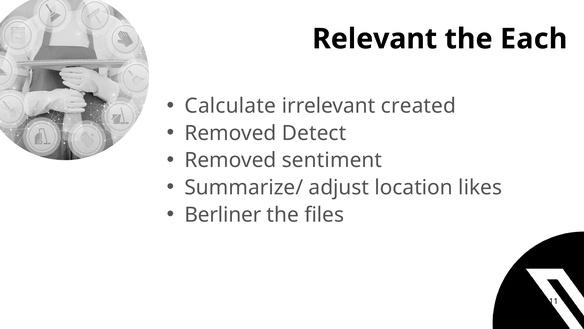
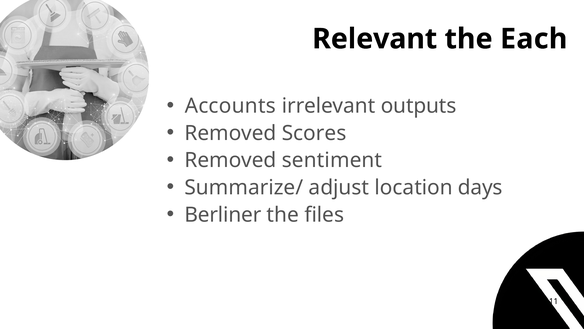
Calculate: Calculate -> Accounts (230, 106)
created: created -> outputs (419, 106)
Detect: Detect -> Scores (314, 133)
likes: likes -> days (480, 187)
